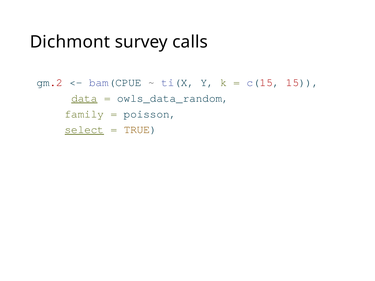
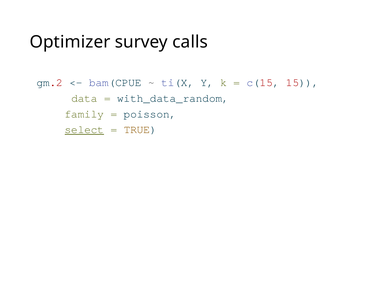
Dichmont: Dichmont -> Optimizer (70, 42)
data underline: present -> none (84, 98)
owls_data_random: owls_data_random -> with_data_random (173, 98)
